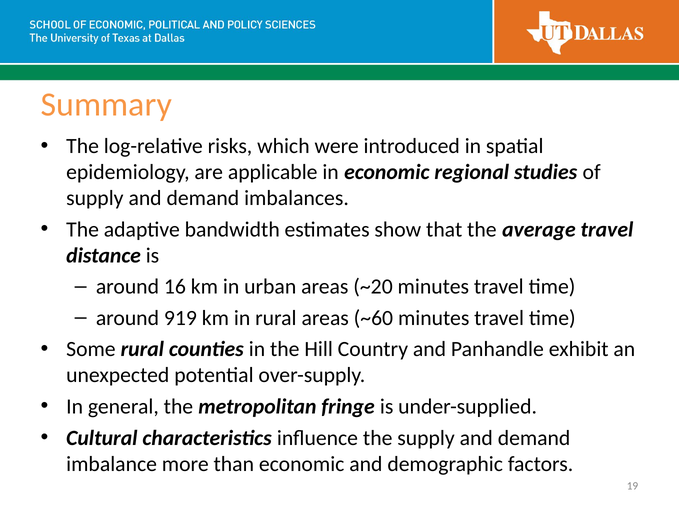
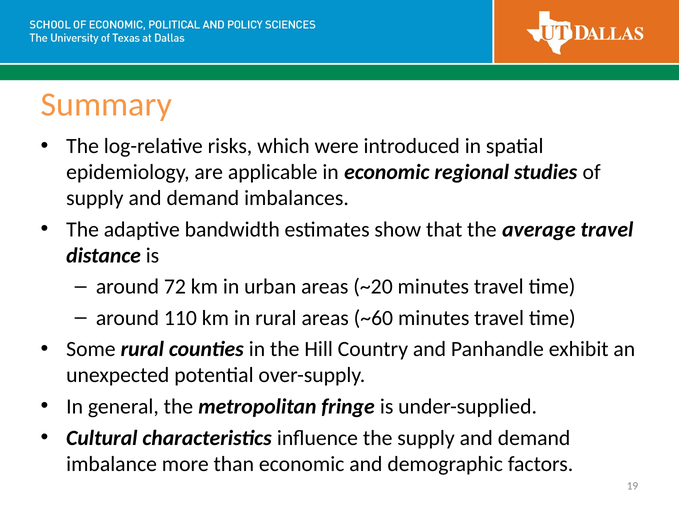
16: 16 -> 72 (175, 287)
919: 919 -> 110 (180, 318)
